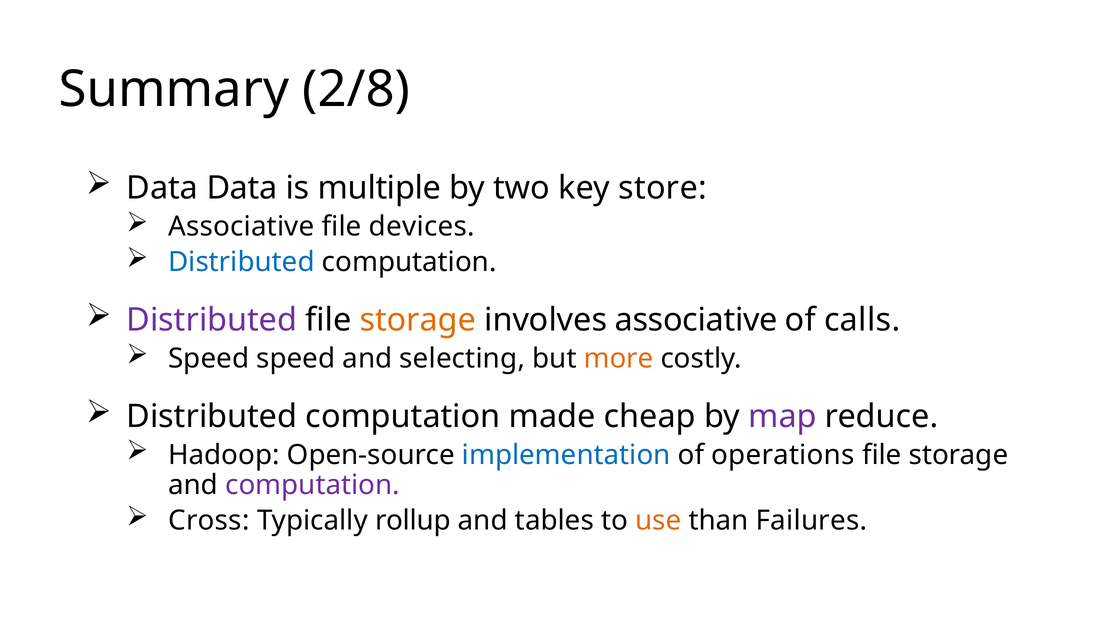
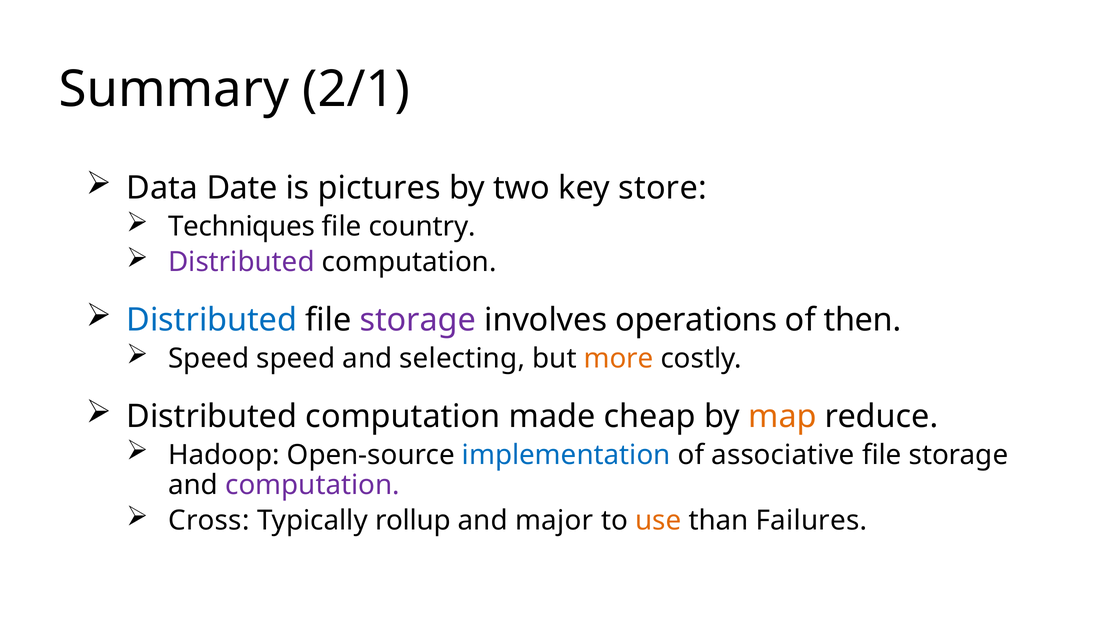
2/8: 2/8 -> 2/1 (356, 89)
Data Data: Data -> Date (242, 188)
multiple: multiple -> pictures (379, 188)
Associative: Associative -> Techniques (242, 226)
devices: devices -> country (422, 226)
Distributed colour: blue -> purple (241, 262)
Distributed colour: purple -> blue (212, 320)
storage colour: orange -> purple (418, 320)
involves associative: associative -> operations (696, 320)
calls: calls -> then (863, 320)
map colour: purple -> orange (782, 416)
operations: operations -> associative (783, 455)
tables: tables -> major (554, 520)
